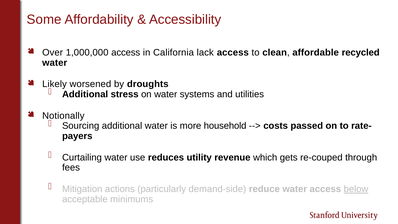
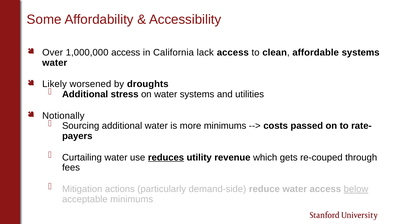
affordable recycled: recycled -> systems (361, 52)
more household: household -> minimums (225, 126)
reduces underline: none -> present (166, 157)
